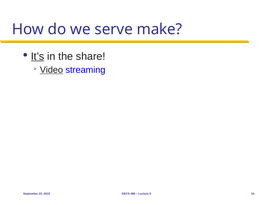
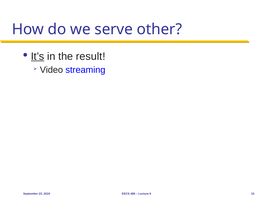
make: make -> other (159, 29)
share: share -> result (91, 56)
Video underline: present -> none (51, 70)
